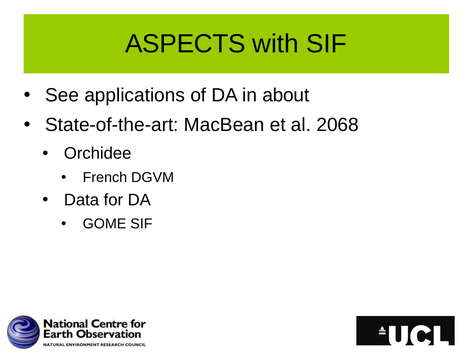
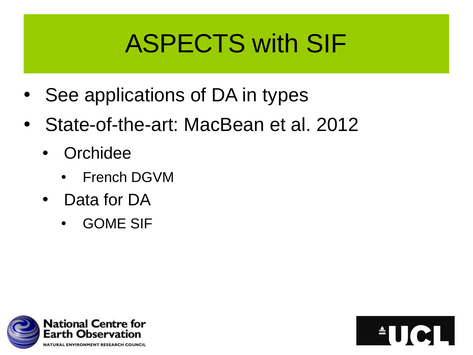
about: about -> types (286, 95)
2068: 2068 -> 2012 (338, 125)
